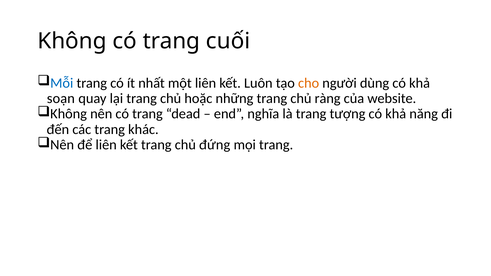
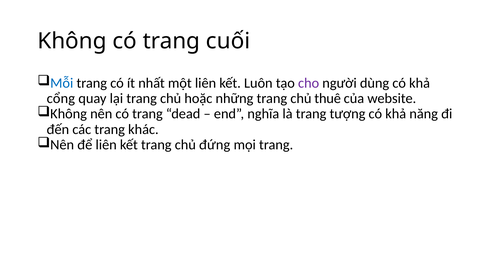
cho colour: orange -> purple (309, 83)
soạn: soạn -> cổng (61, 98)
ràng: ràng -> thuê (328, 98)
